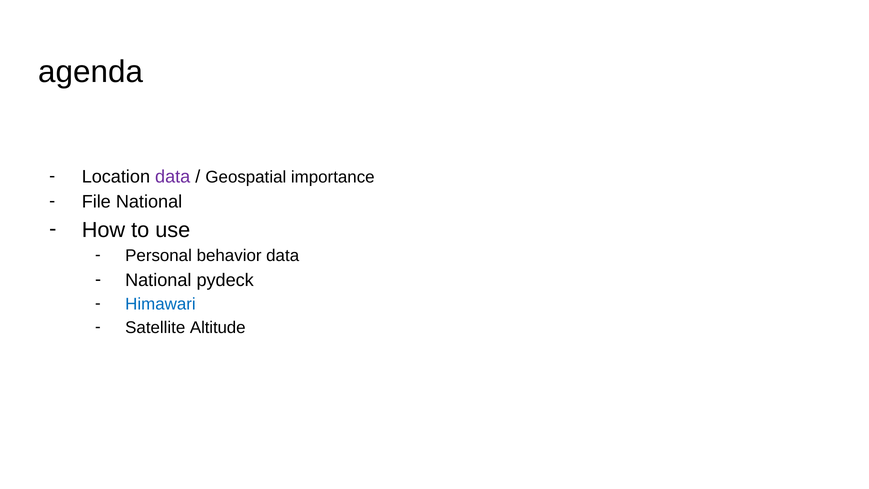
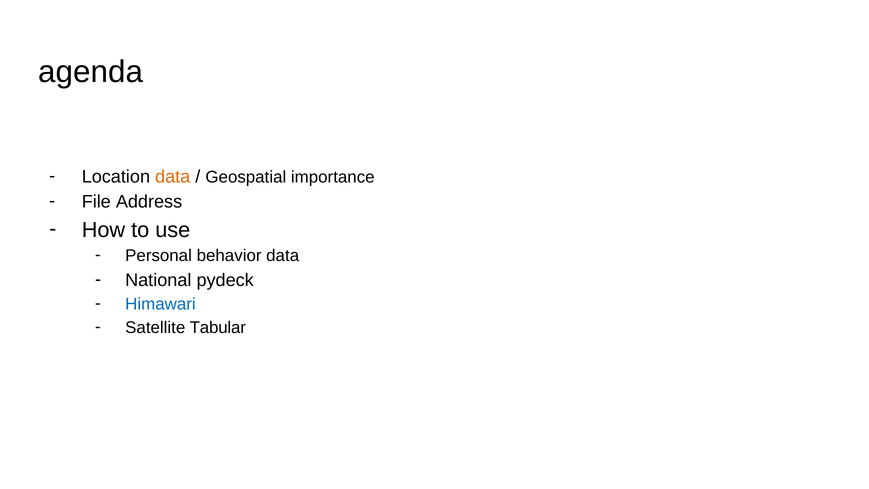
data colour: purple -> orange (173, 177)
File National: National -> Address (149, 202)
Altitude: Altitude -> Tabular (218, 327)
